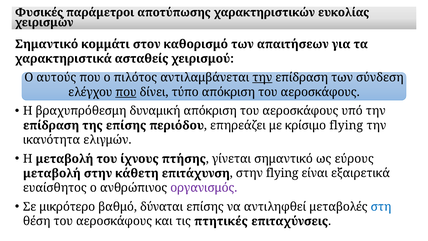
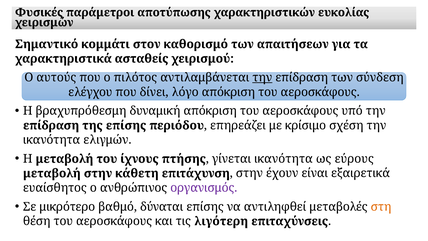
που underline: present -> none (126, 92)
τύπο: τύπο -> λόγο (185, 92)
κρίσιμο flying: flying -> σχέση (346, 125)
γίνεται σημαντικό: σημαντικό -> ικανότητα (283, 159)
στην flying: flying -> έχουν (282, 173)
στη colour: blue -> orange (381, 207)
πτητικές: πτητικές -> λιγότερη (221, 221)
